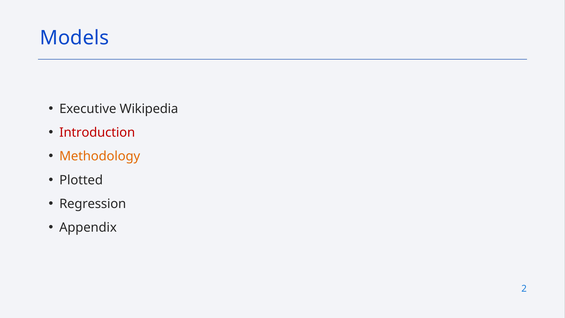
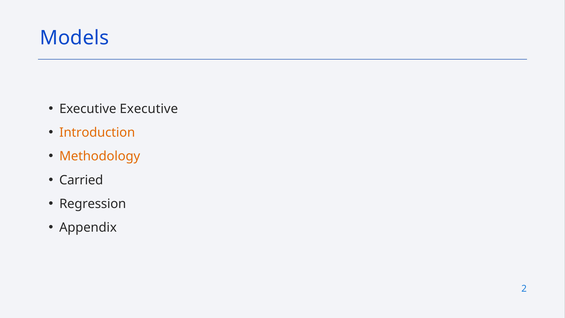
Executive Wikipedia: Wikipedia -> Executive (149, 109)
Introduction colour: red -> orange (97, 132)
Plotted: Plotted -> Carried (81, 180)
